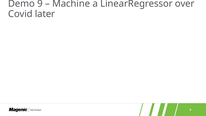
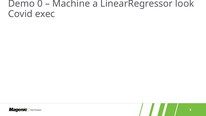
Demo 9: 9 -> 0 (40, 4)
over: over -> look (185, 4)
later: later -> exec (45, 14)
